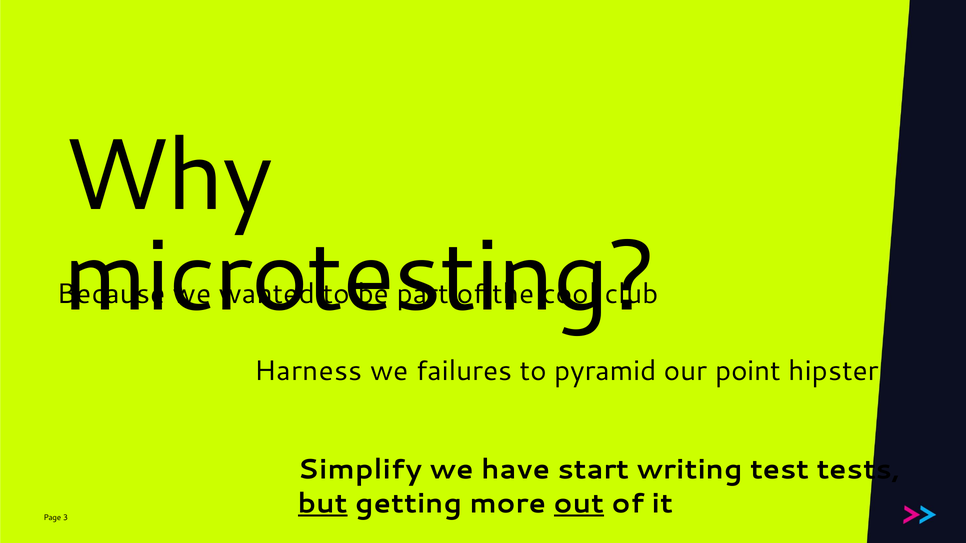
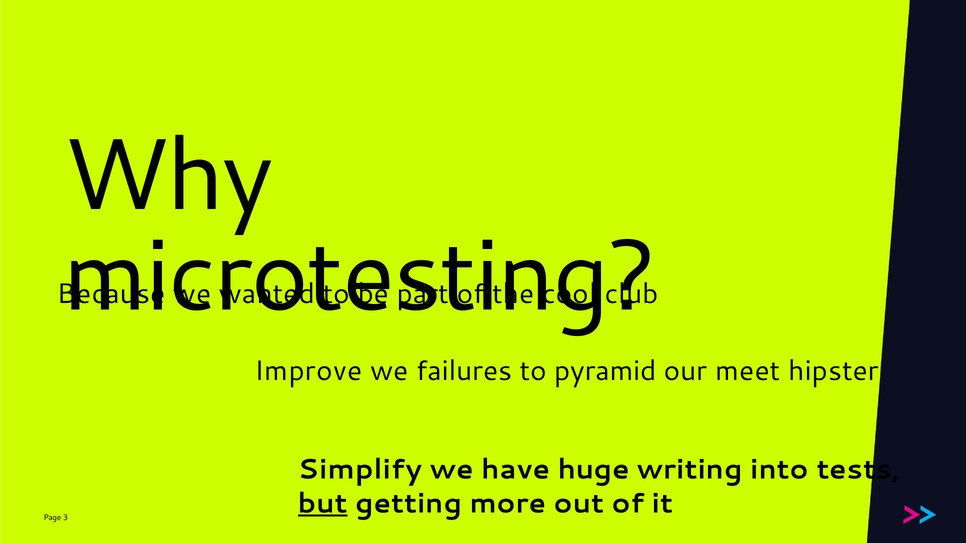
Harness: Harness -> Improve (308, 371)
point: point -> meet (748, 371)
start: start -> huge (594, 470)
test: test -> into (779, 470)
out underline: present -> none (579, 504)
